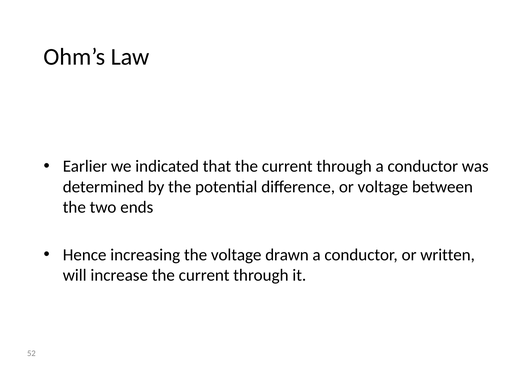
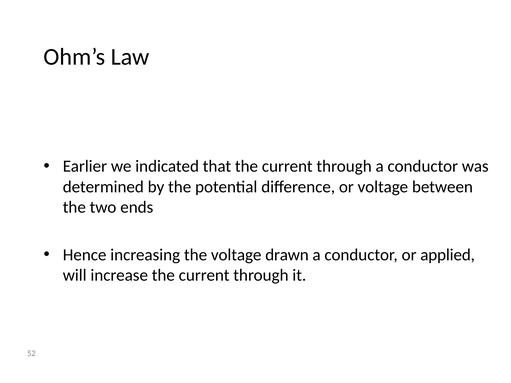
written: written -> applied (448, 255)
